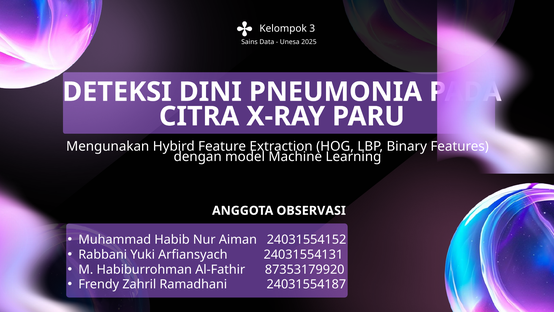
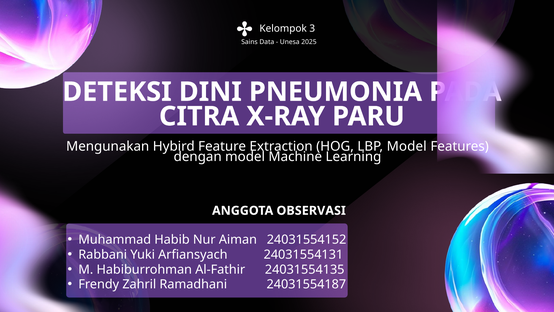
LBP Binary: Binary -> Model (407, 146)
87353179920: 87353179920 -> 24031554135 (305, 269)
